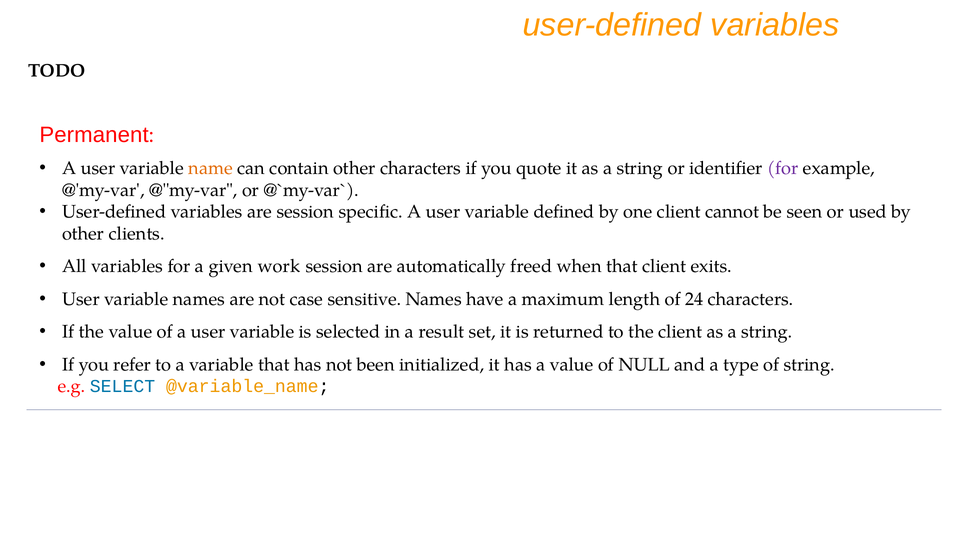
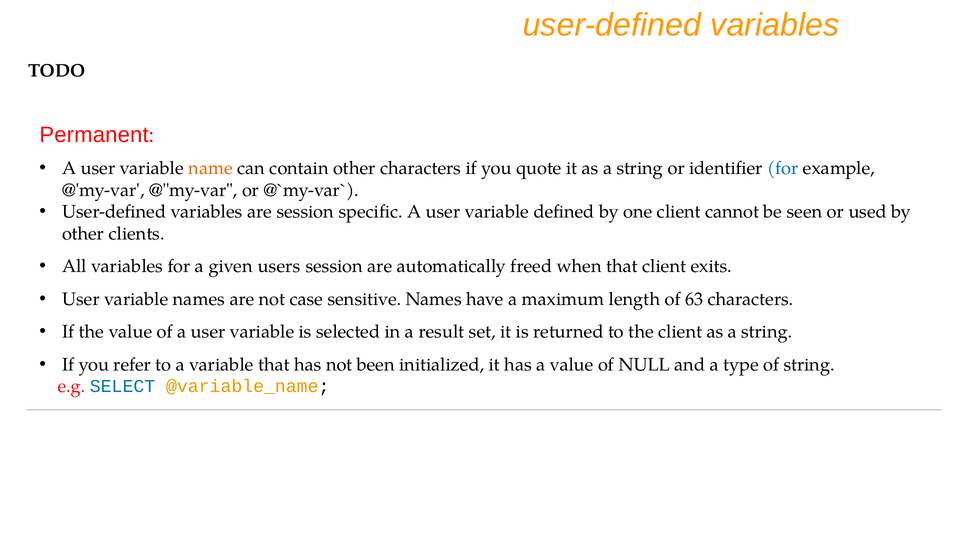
for colour: purple -> blue (783, 168)
work: work -> users (279, 266)
24: 24 -> 63 (694, 299)
